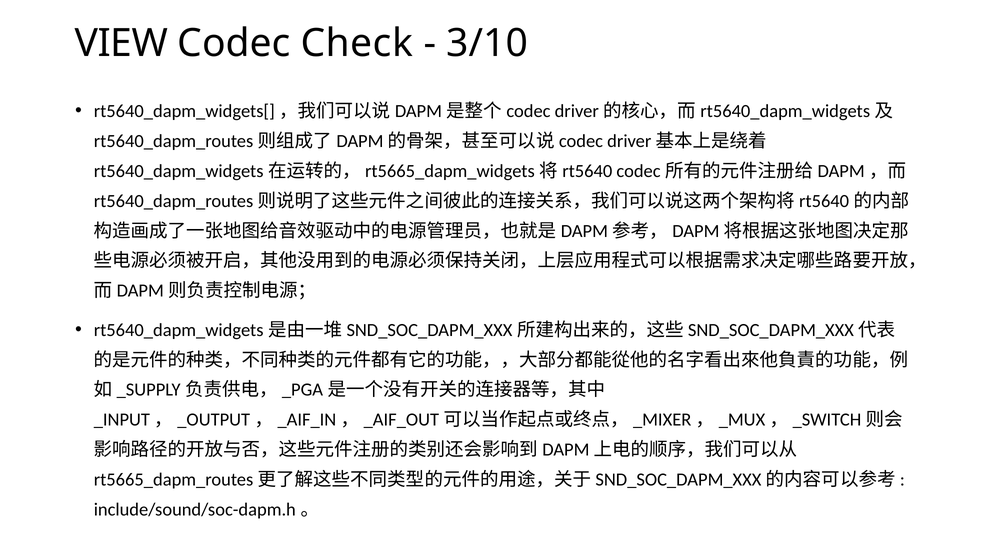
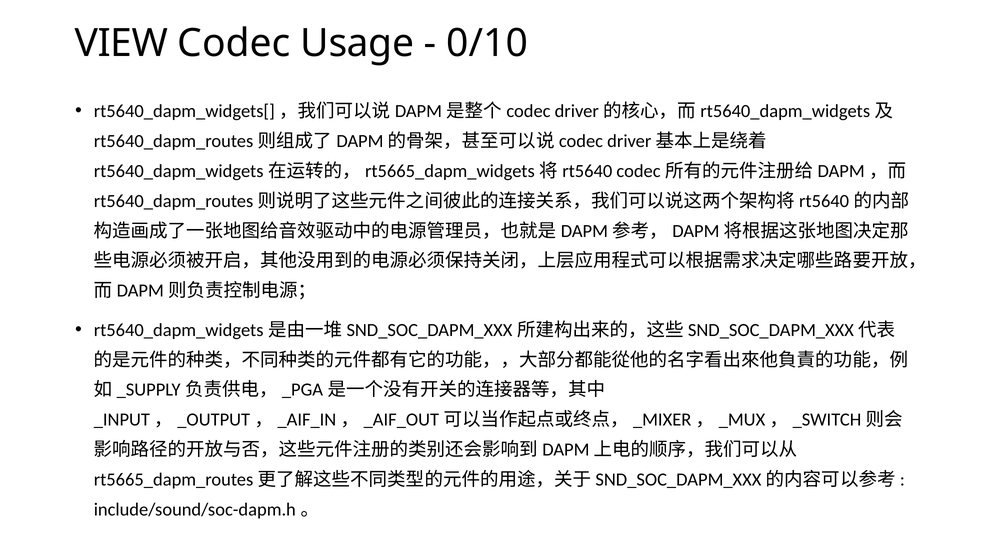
Check: Check -> Usage (357, 43)
3/10: 3/10 -> 0/10 (487, 43)
